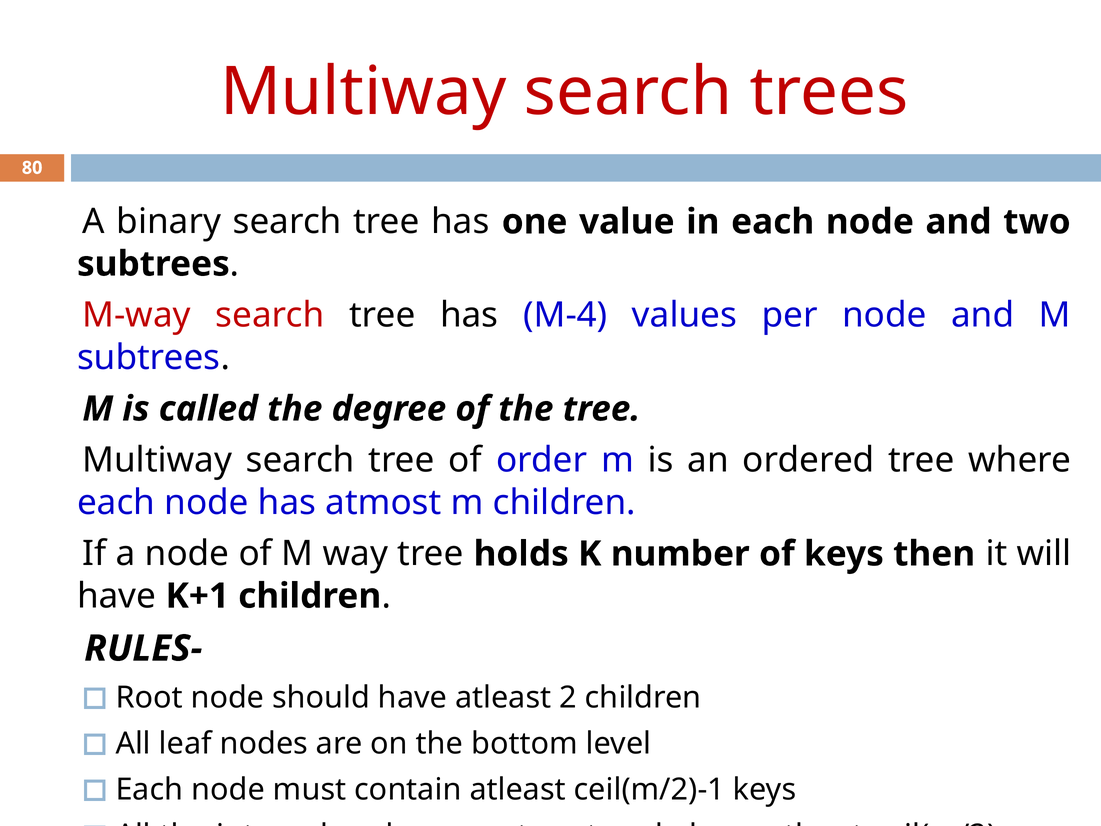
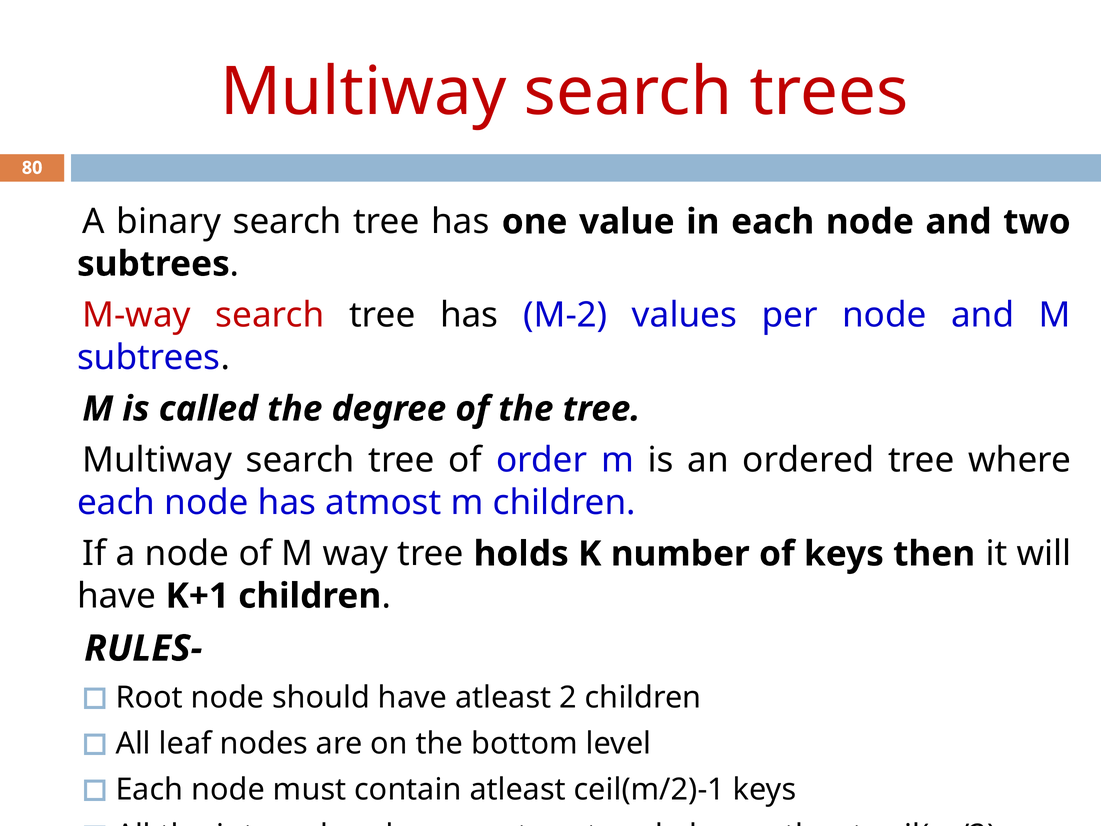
M-4: M-4 -> M-2 (565, 315)
